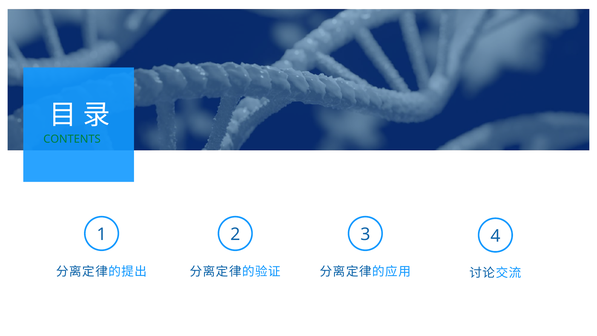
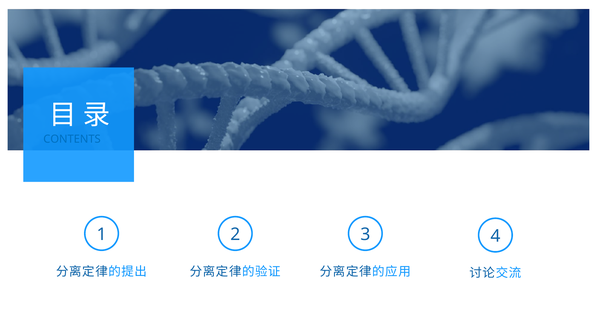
CONTENTS colour: green -> blue (72, 139)
